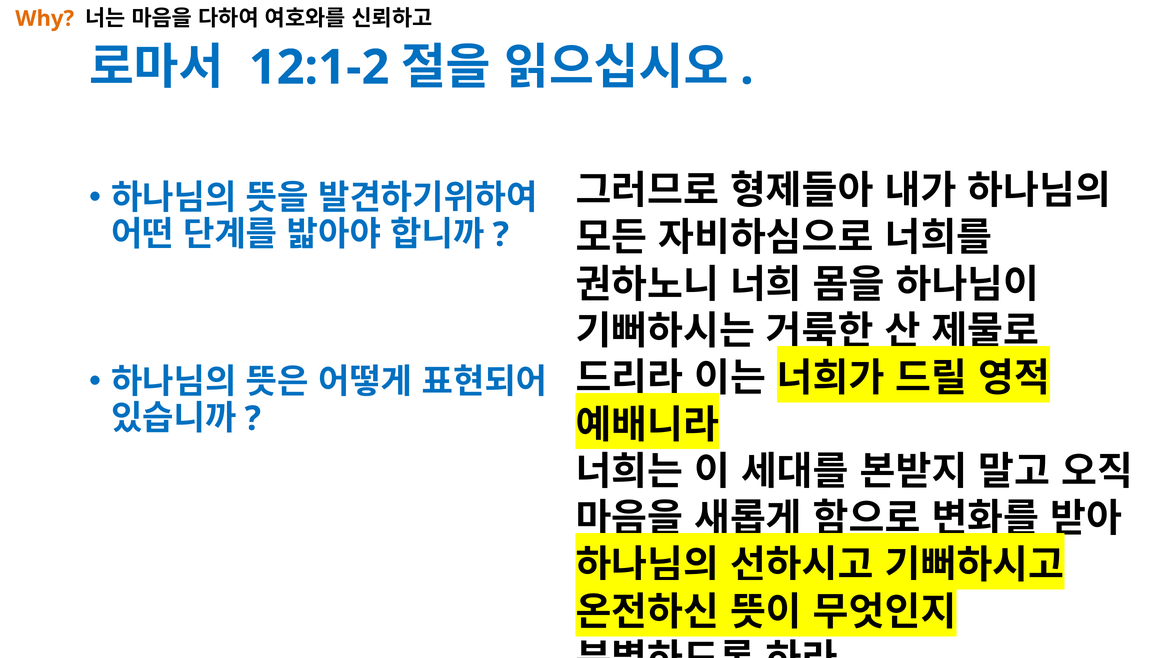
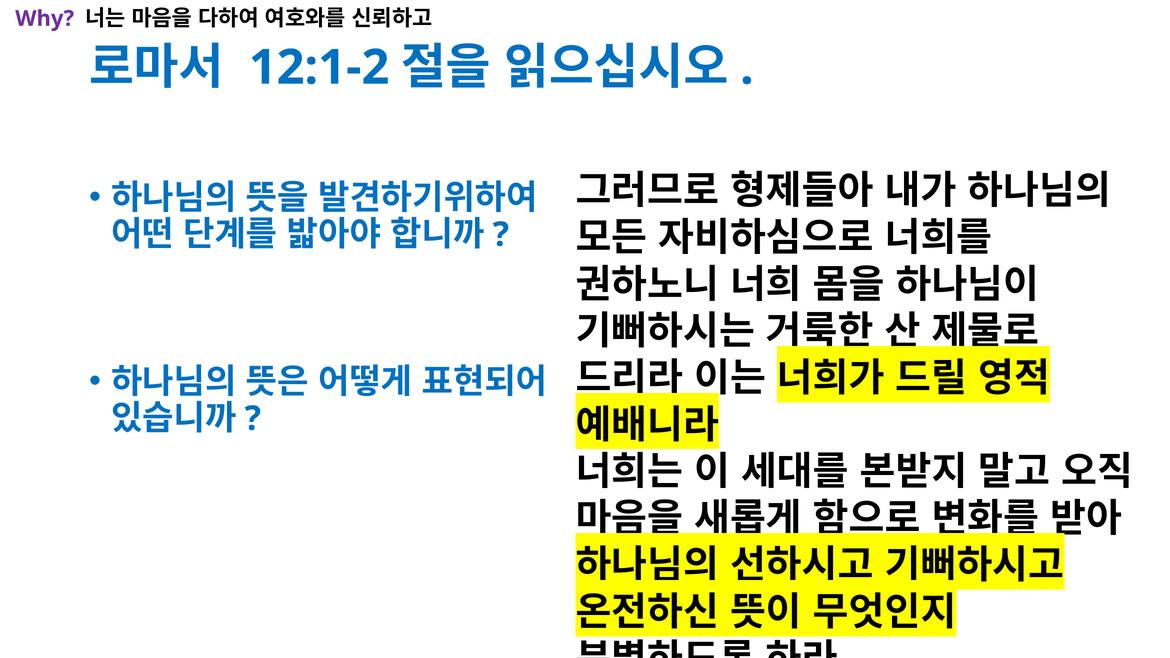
Why colour: orange -> purple (45, 19)
